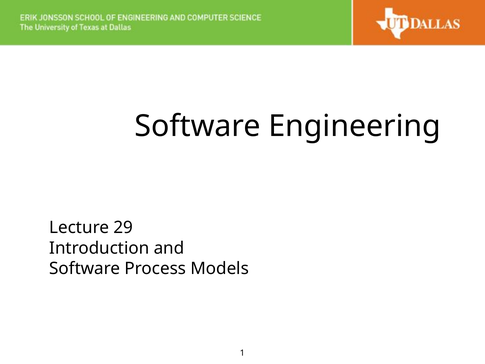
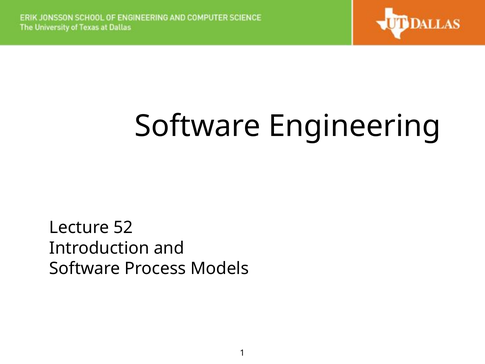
29: 29 -> 52 (123, 227)
